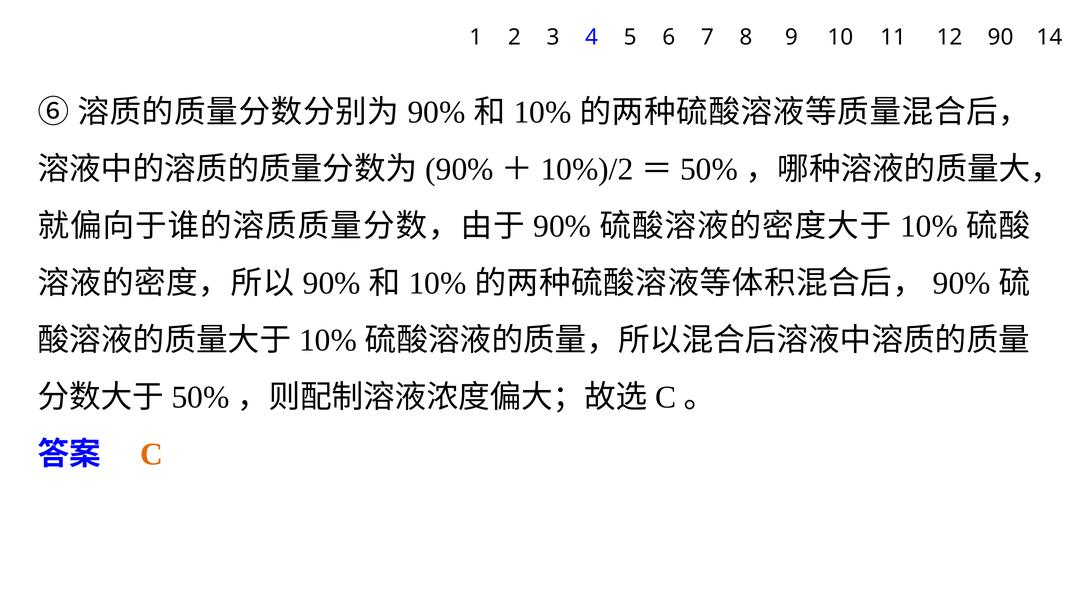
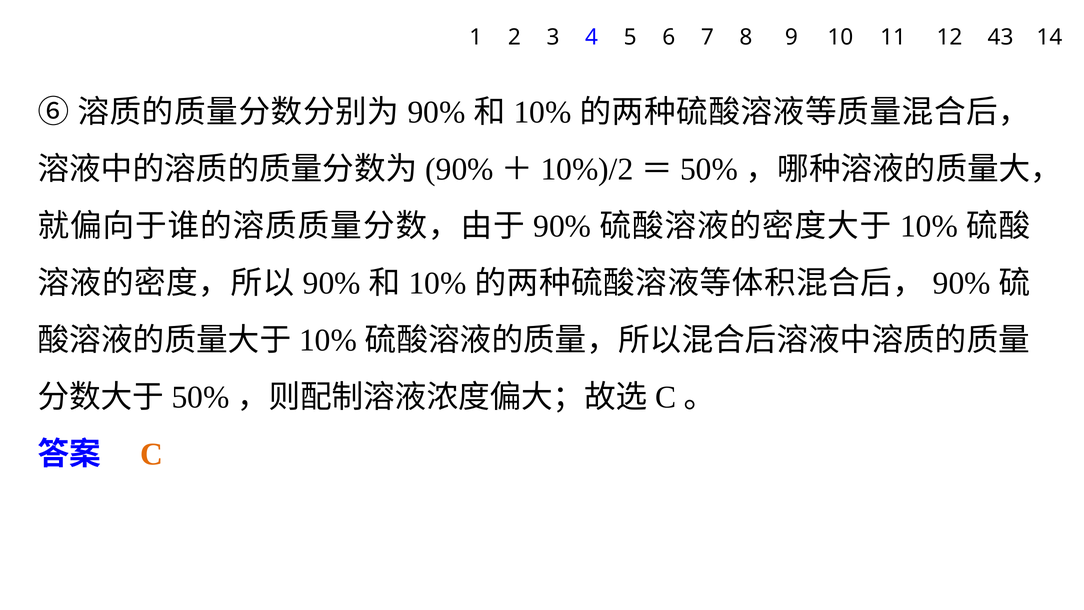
90: 90 -> 43 (1001, 37)
